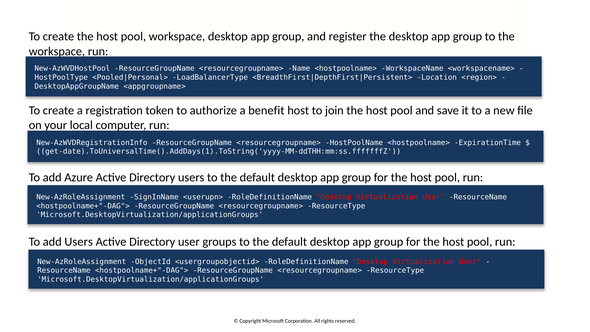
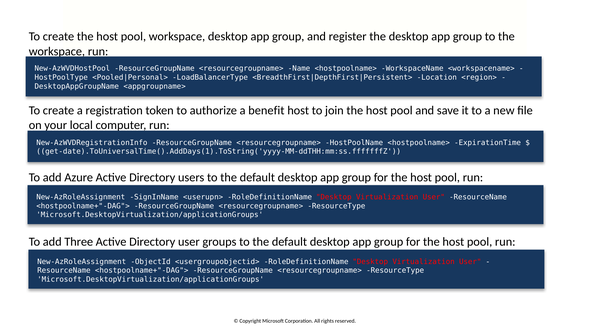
add Users: Users -> Three (79, 242)
